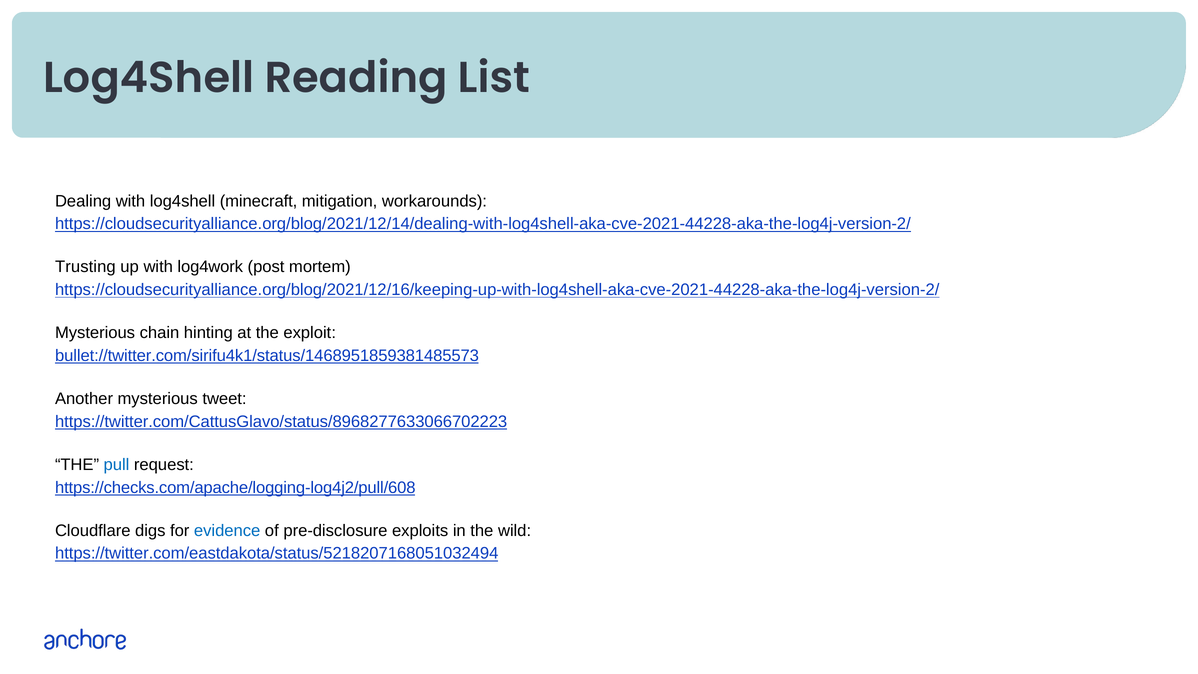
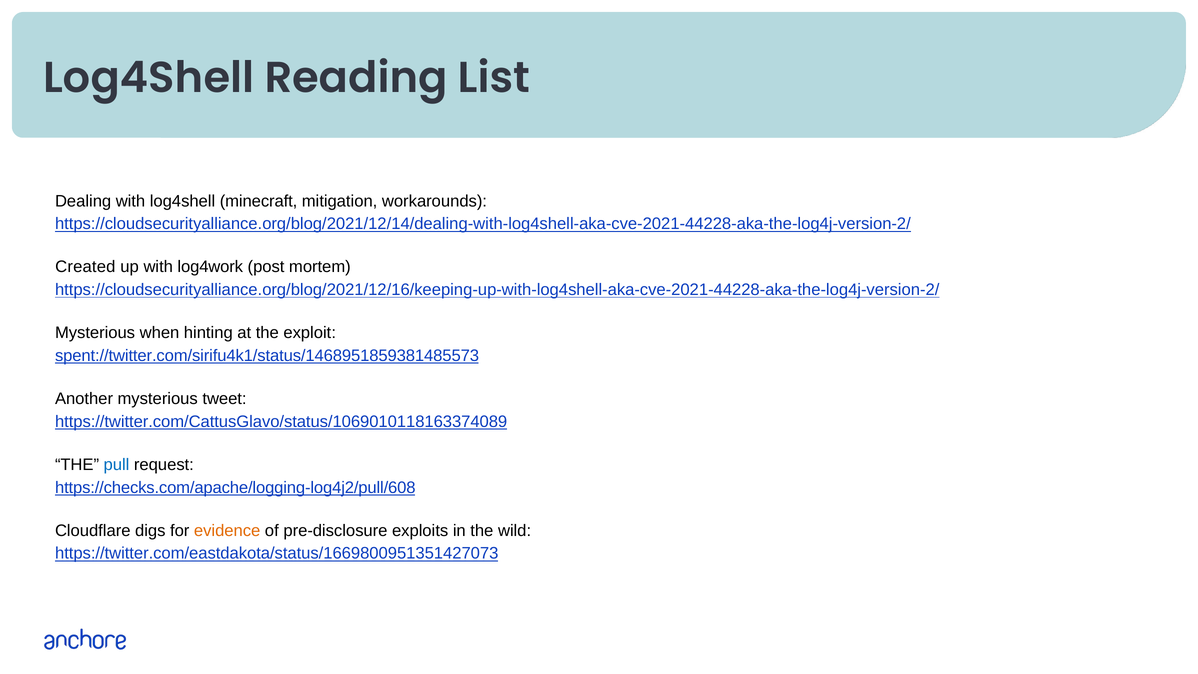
Trusting: Trusting -> Created (85, 267)
chain: chain -> when (160, 333)
bullet://twitter.com/sirifu4k1/status/1468951859381485573: bullet://twitter.com/sirifu4k1/status/1468951859381485573 -> spent://twitter.com/sirifu4k1/status/1468951859381485573 (267, 356)
https://twitter.com/CattusGlavo/status/8968277633066702223: https://twitter.com/CattusGlavo/status/8968277633066702223 -> https://twitter.com/CattusGlavo/status/1069010118163374089 (281, 422)
evidence colour: blue -> orange (227, 530)
https://twitter.com/eastdakota/status/5218207168051032494: https://twitter.com/eastdakota/status/5218207168051032494 -> https://twitter.com/eastdakota/status/1669800951351427073 (277, 553)
